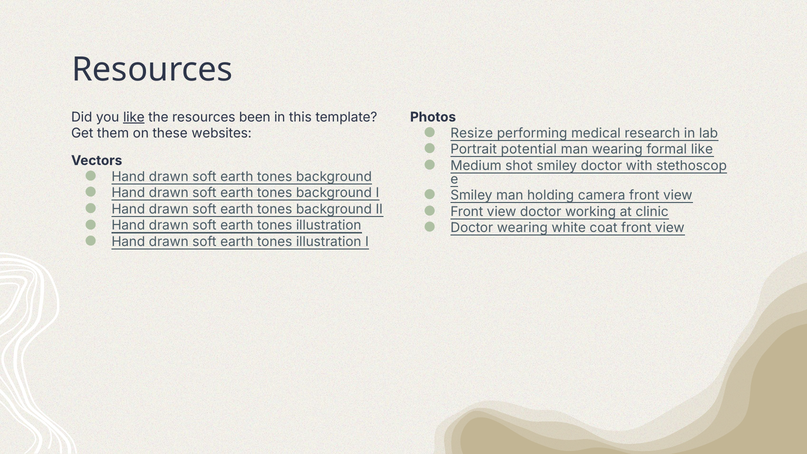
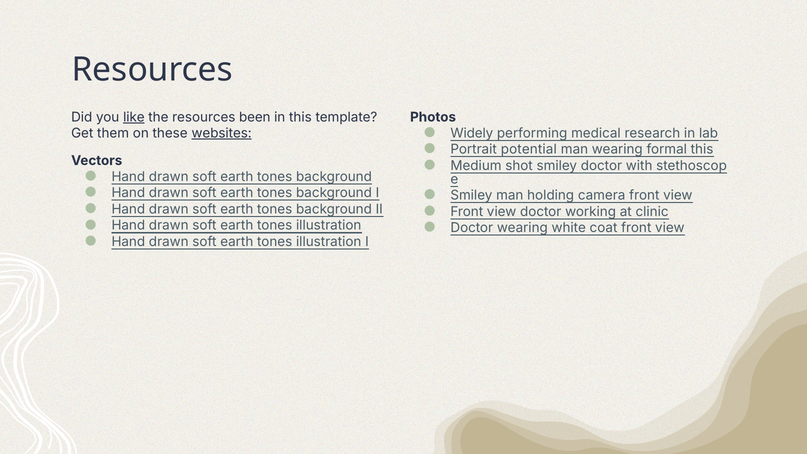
Resize: Resize -> Widely (472, 133)
websites underline: none -> present (222, 133)
formal like: like -> this (702, 149)
